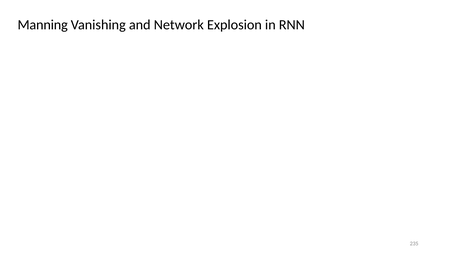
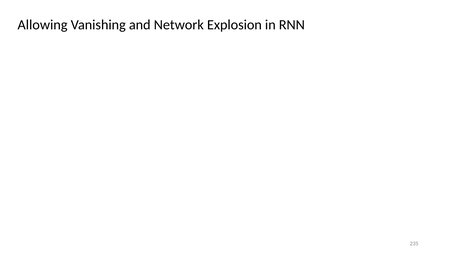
Manning: Manning -> Allowing (43, 25)
